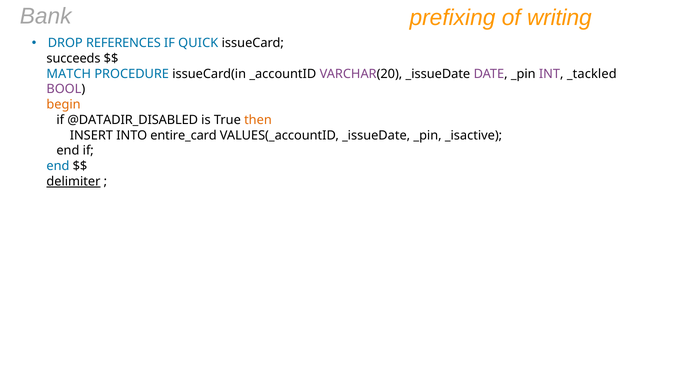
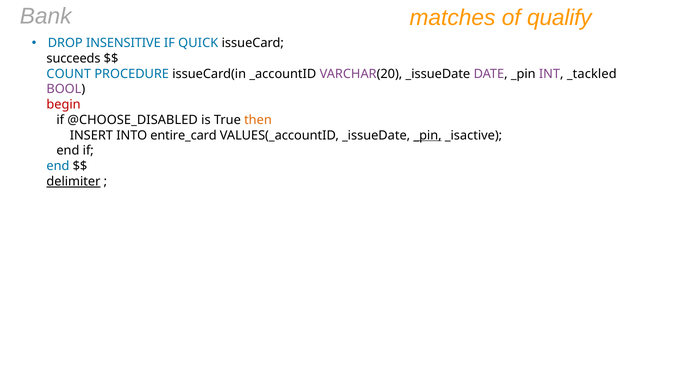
prefixing: prefixing -> matches (452, 18)
writing: writing -> qualify (559, 18)
REFERENCES: REFERENCES -> INSENSITIVE (123, 43)
MATCH: MATCH -> COUNT (69, 74)
begin colour: orange -> red (64, 104)
@DATADIR_DISABLED: @DATADIR_DISABLED -> @CHOOSE_DISABLED (133, 120)
_pin underline: none -> present (428, 135)
